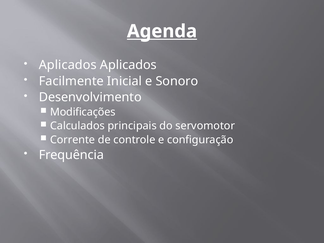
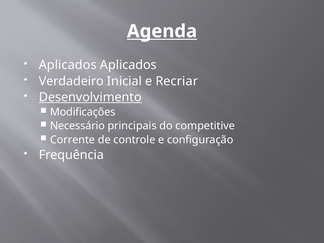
Facilmente: Facilmente -> Verdadeiro (71, 81)
Sonoro: Sonoro -> Recriar (177, 81)
Desenvolvimento underline: none -> present (90, 97)
Calculados: Calculados -> Necessário (77, 126)
servomotor: servomotor -> competitive (205, 126)
